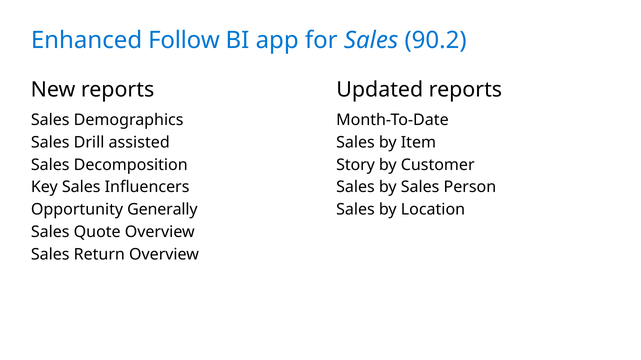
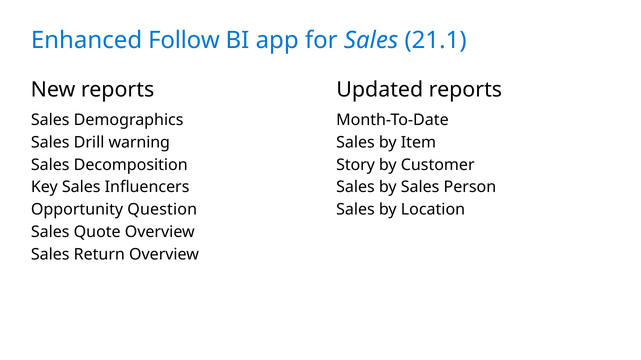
90.2: 90.2 -> 21.1 (436, 40)
assisted: assisted -> warning (139, 143)
Generally: Generally -> Question (162, 210)
